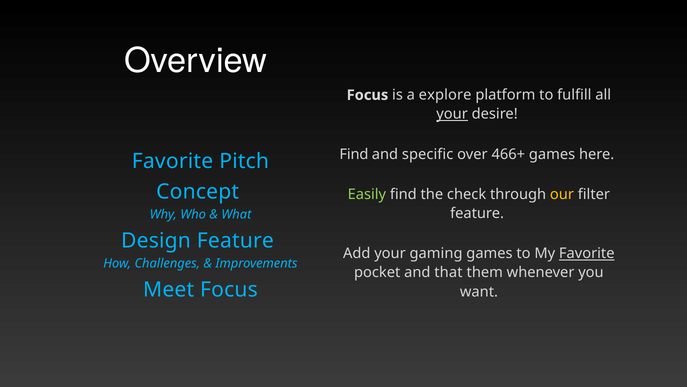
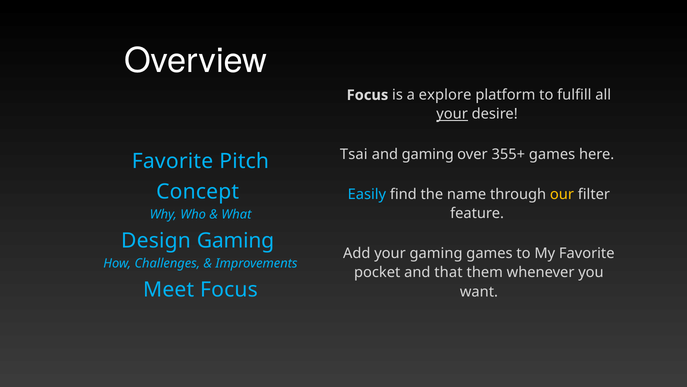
Find: Find -> Tsai (354, 154)
and specific: specific -> gaming (428, 154)
466+: 466+ -> 355+ (508, 154)
Easily colour: light green -> light blue (367, 194)
check: check -> name (467, 194)
Design Feature: Feature -> Gaming (236, 240)
Favorite underline: present -> none (587, 253)
